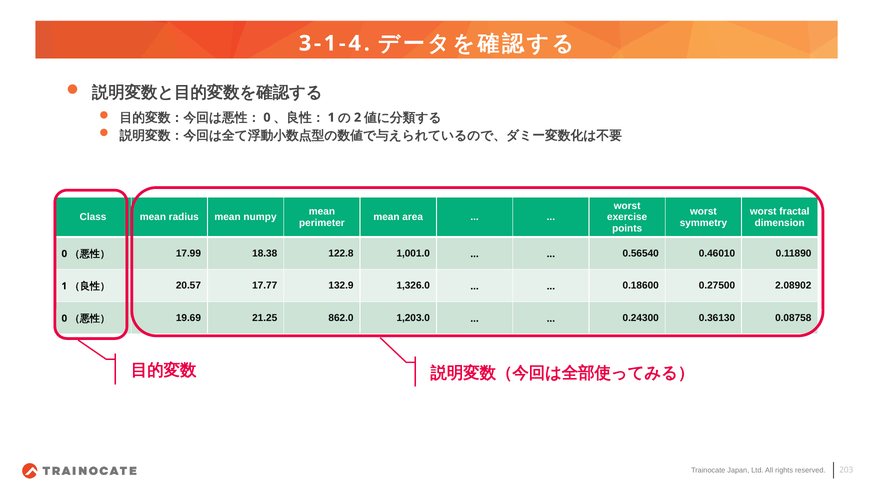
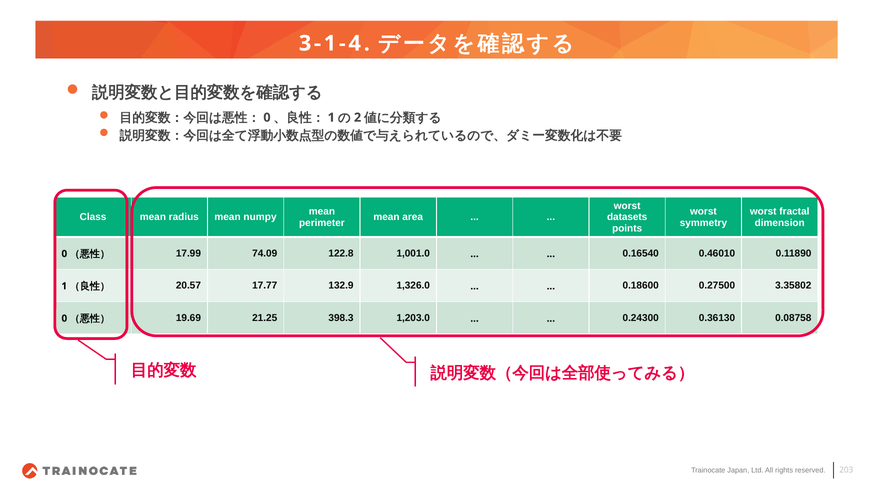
exercise: exercise -> datasets (627, 217)
18.38: 18.38 -> 74.09 (265, 253)
0.56540: 0.56540 -> 0.16540 (641, 253)
2.08902: 2.08902 -> 3.35802 (793, 286)
862.0: 862.0 -> 398.3 (341, 318)
